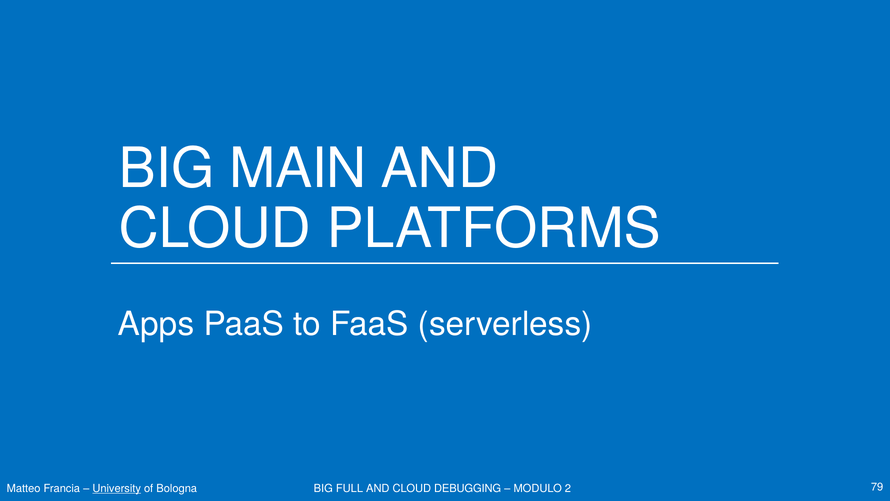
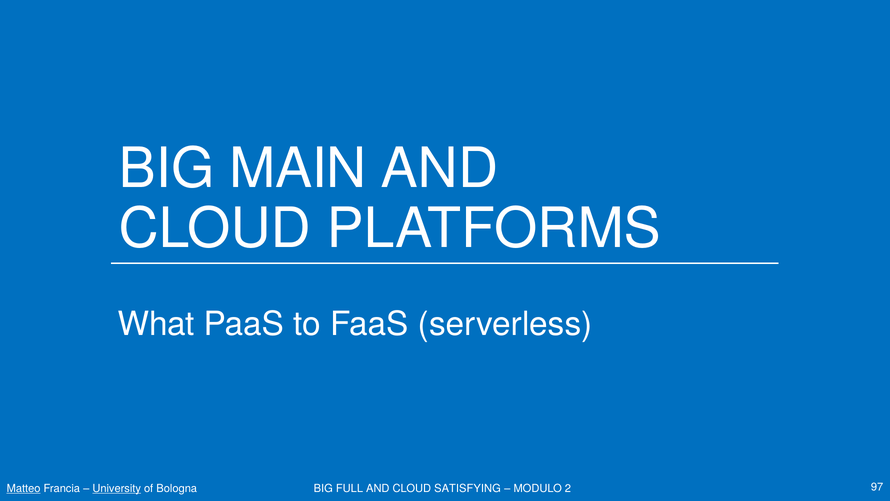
Apps: Apps -> What (156, 324)
Matteo underline: none -> present (24, 488)
DEBUGGING: DEBUGGING -> SATISFYING (467, 488)
79: 79 -> 97 (877, 487)
